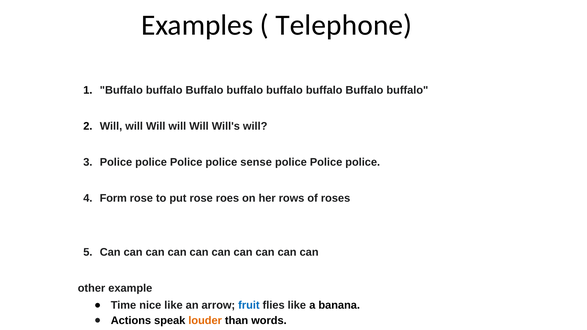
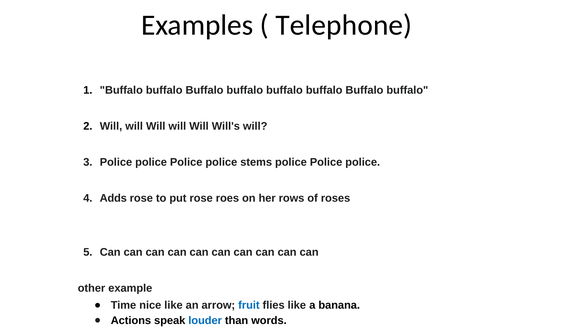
sense: sense -> stems (256, 162)
Form: Form -> Adds (113, 198)
louder colour: orange -> blue (205, 321)
